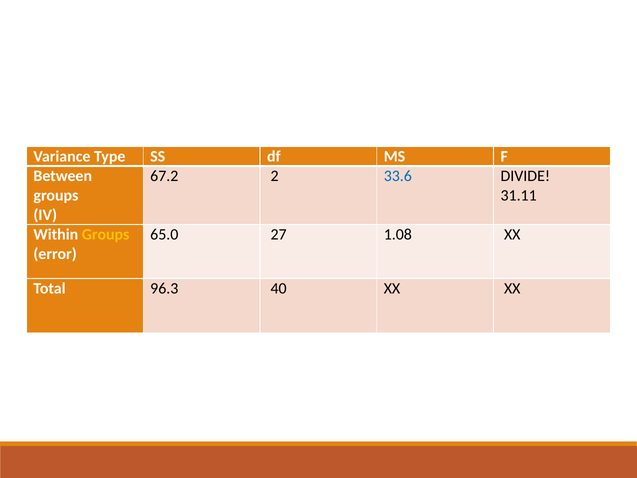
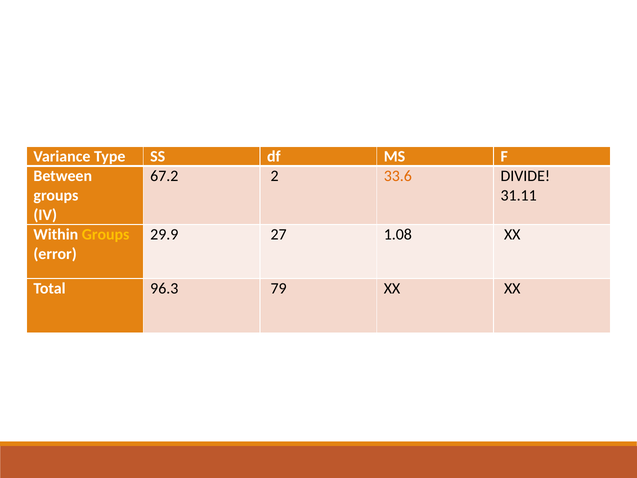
33.6 colour: blue -> orange (398, 176)
65.0: 65.0 -> 29.9 (164, 234)
40: 40 -> 79 (279, 288)
